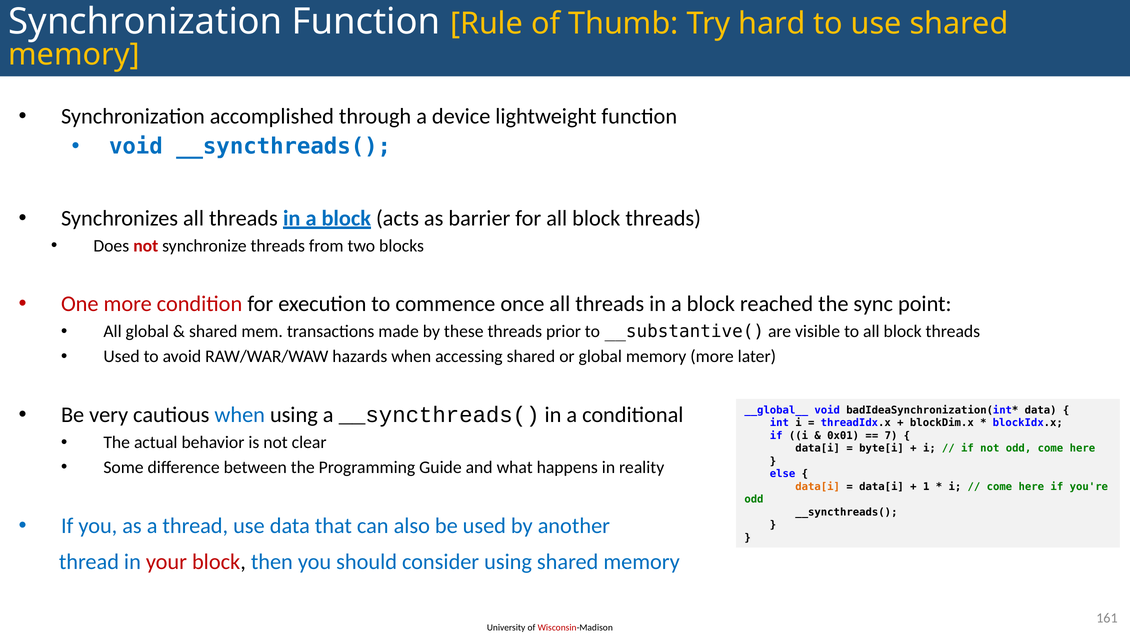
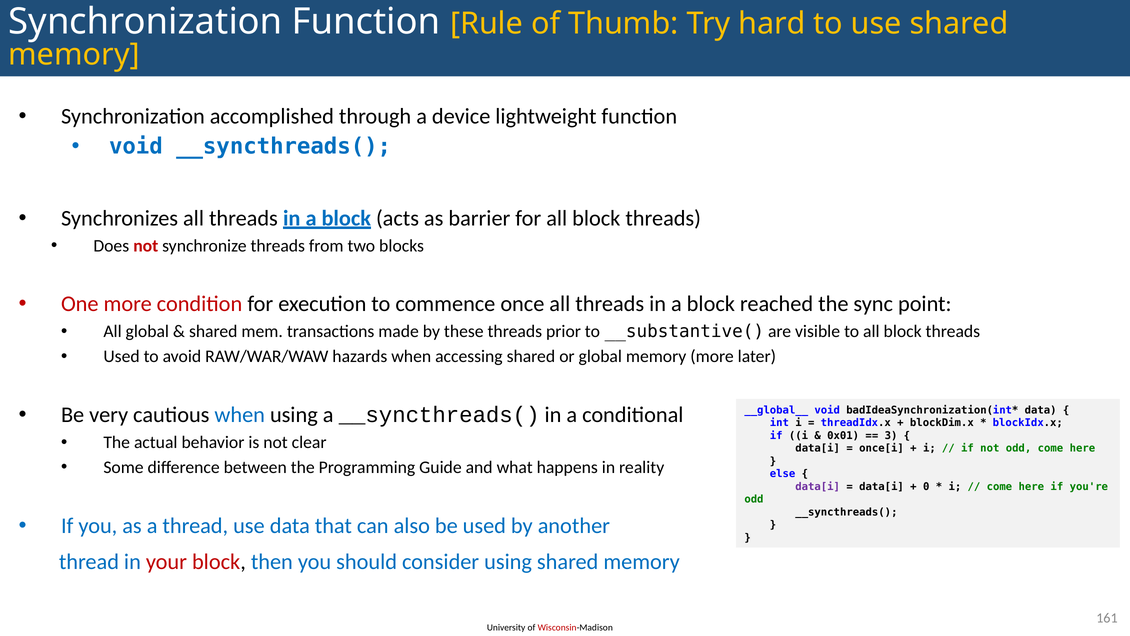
7: 7 -> 3 (891, 435)
byte[i: byte[i -> once[i (882, 448)
data[i colour: orange -> purple (818, 486)
1: 1 -> 0 (926, 486)
